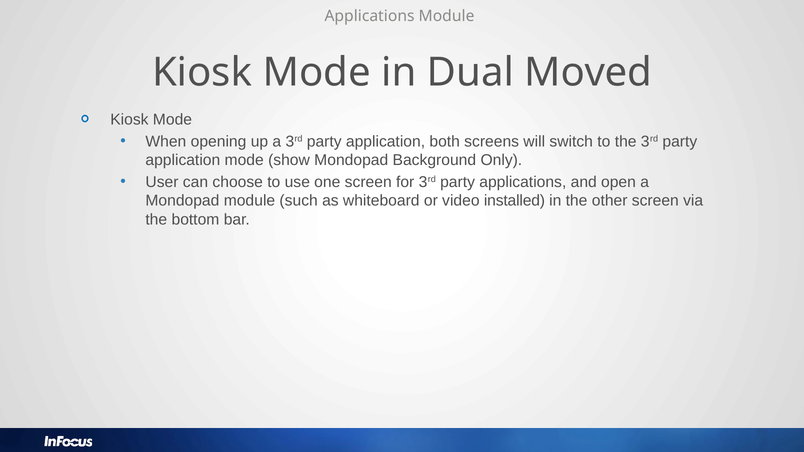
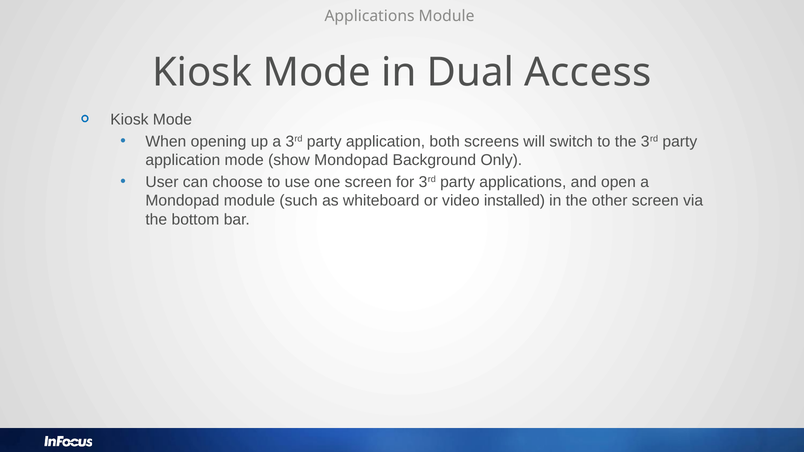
Moved: Moved -> Access (588, 73)
